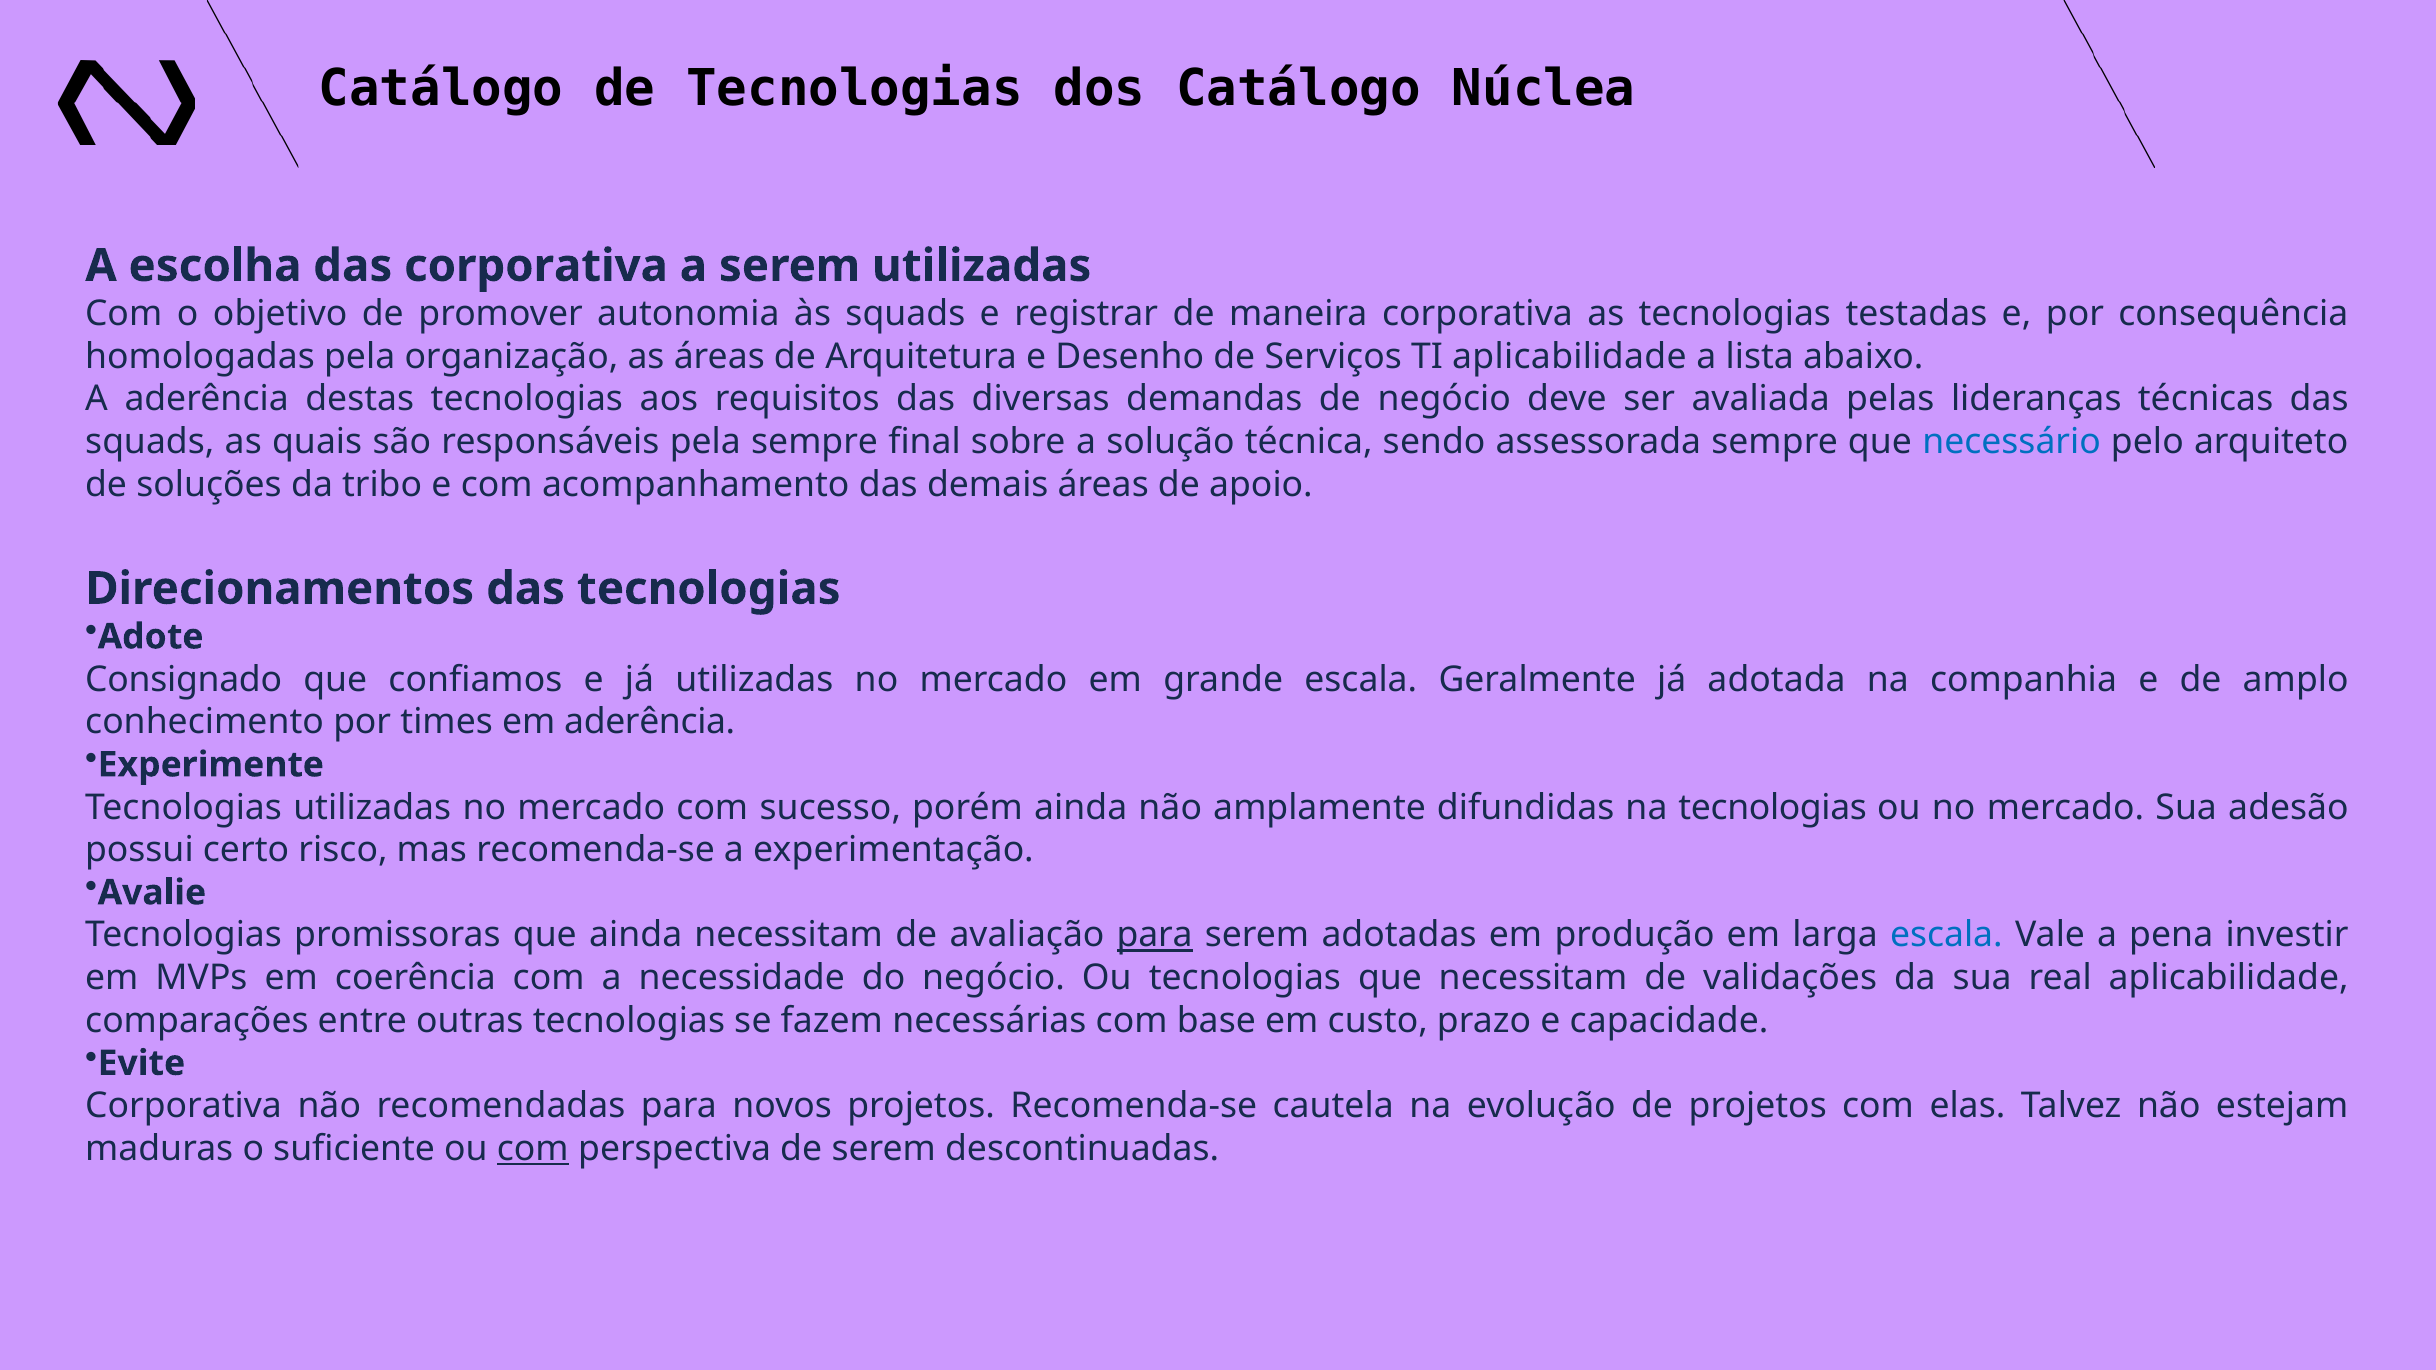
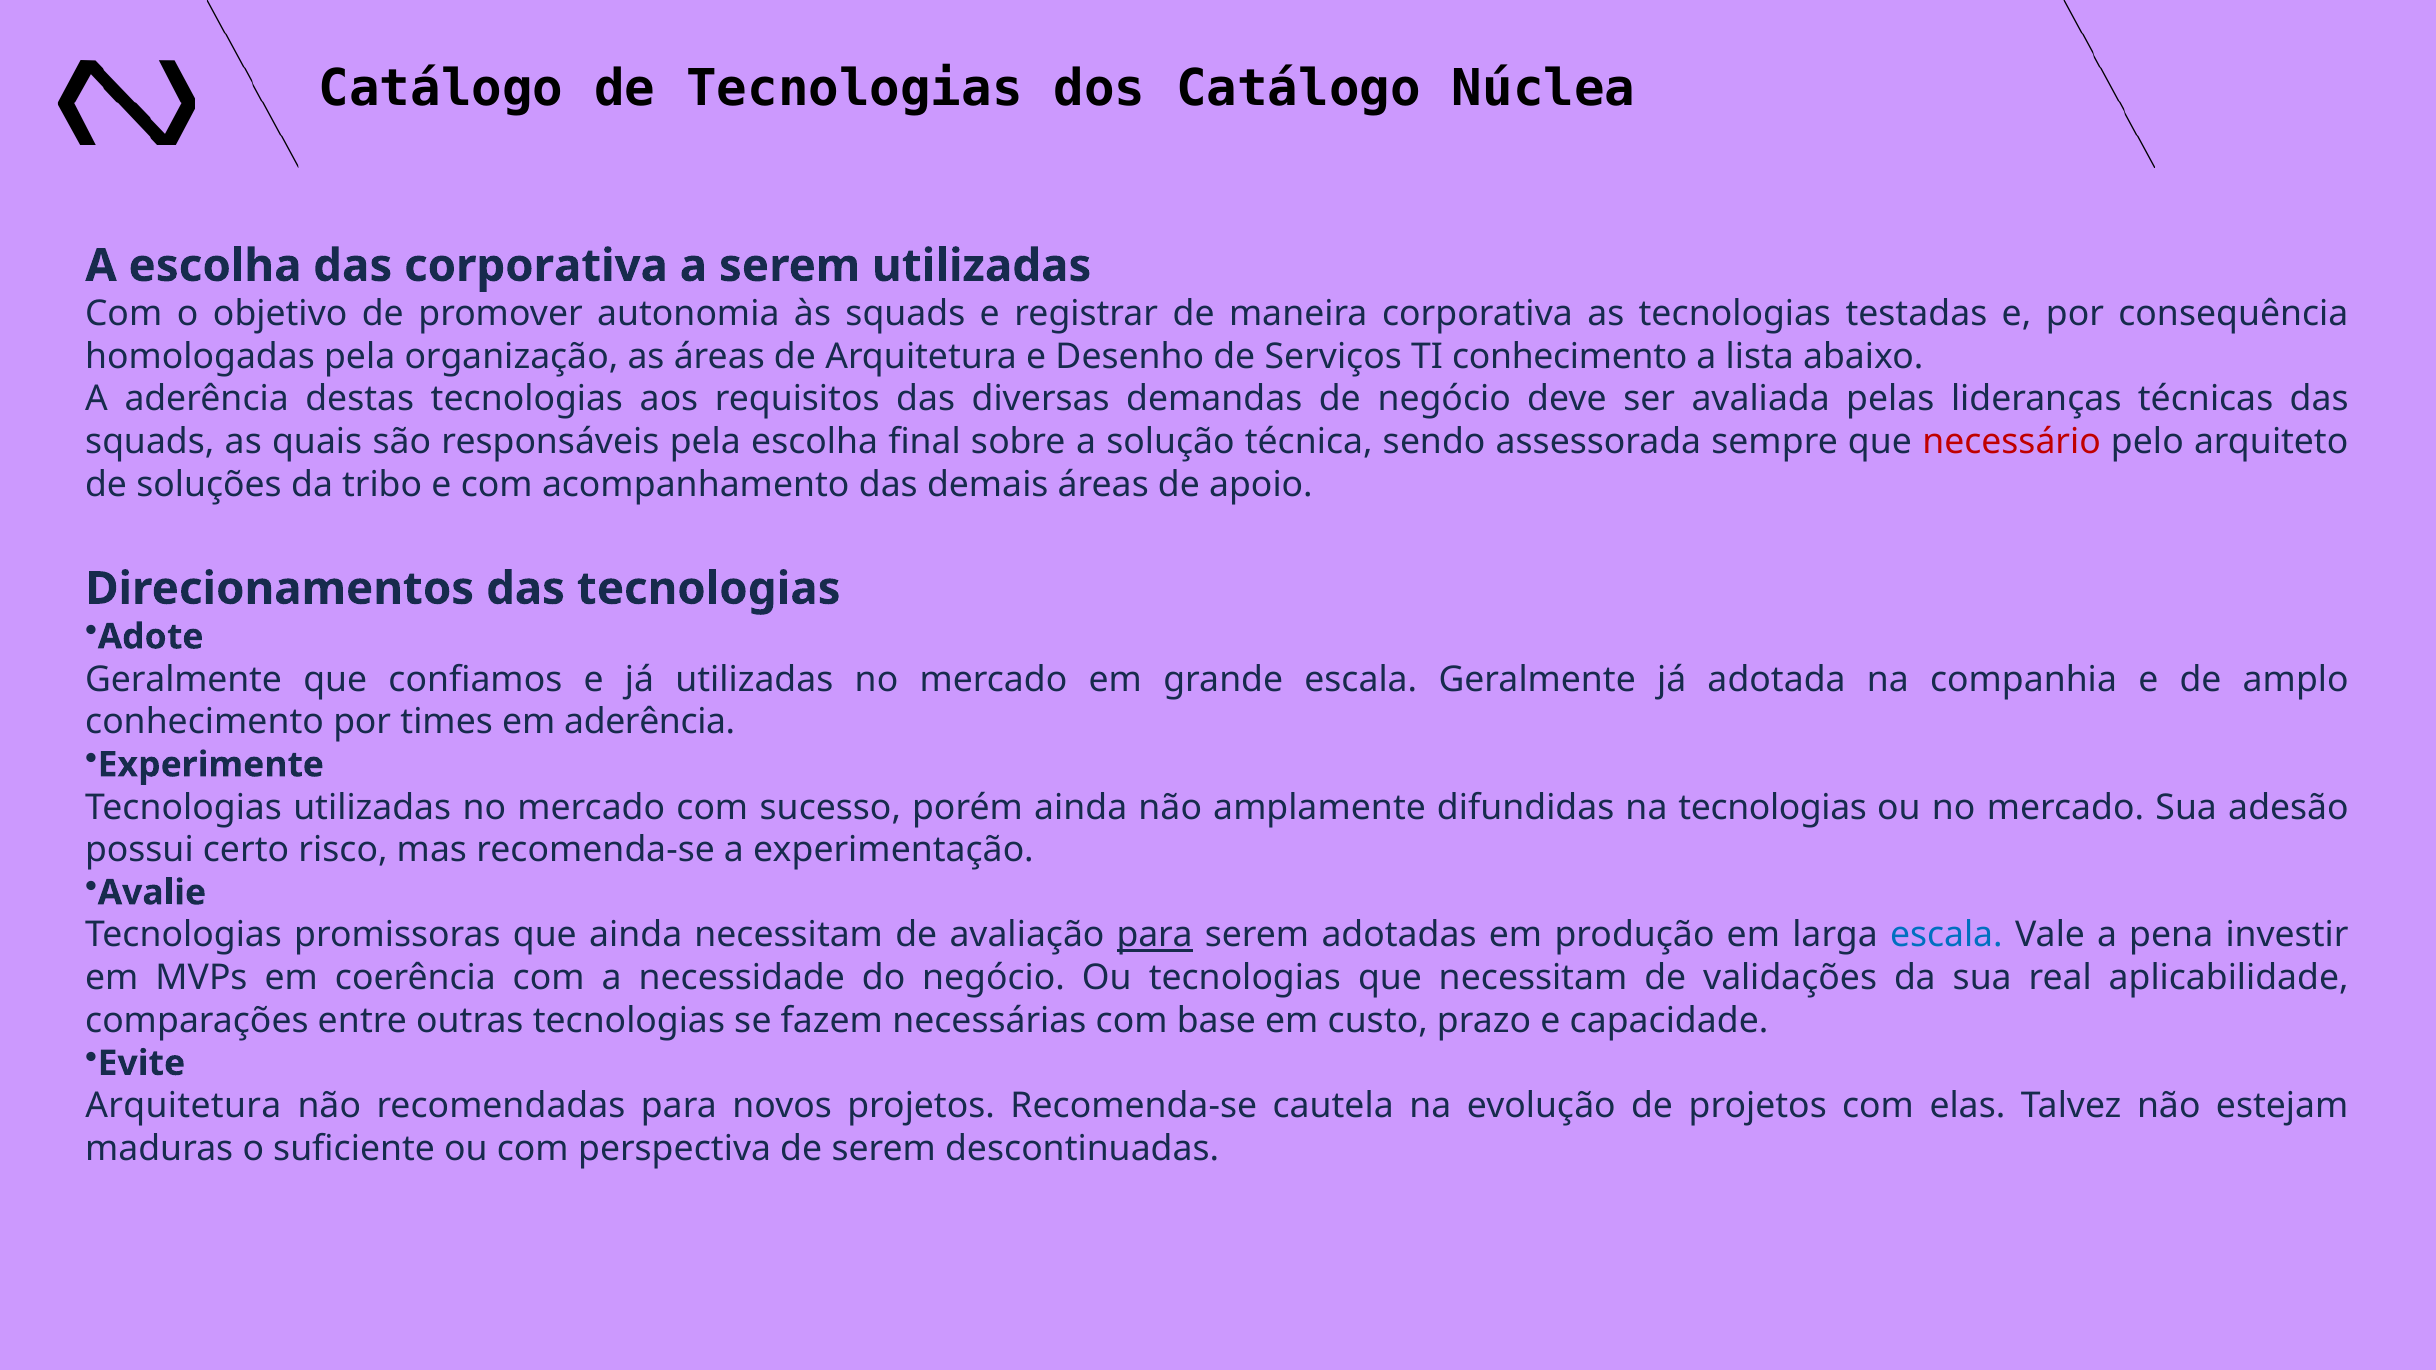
TI aplicabilidade: aplicabilidade -> conhecimento (1570, 357)
pela sempre: sempre -> escolha (815, 442)
necessário colour: blue -> red (2012, 442)
Consignado: Consignado -> Geralmente (184, 680)
Corporativa: Corporativa -> Arquitetura (183, 1106)
com underline: present -> none (533, 1149)
